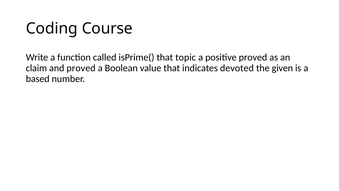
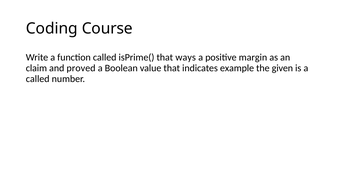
topic: topic -> ways (186, 57)
positive proved: proved -> margin (253, 57)
devoted: devoted -> example (237, 68)
based: based -> called (38, 79)
